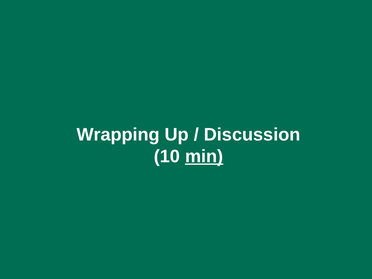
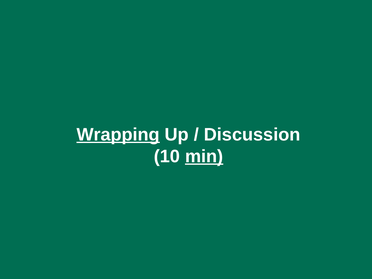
Wrapping underline: none -> present (118, 135)
